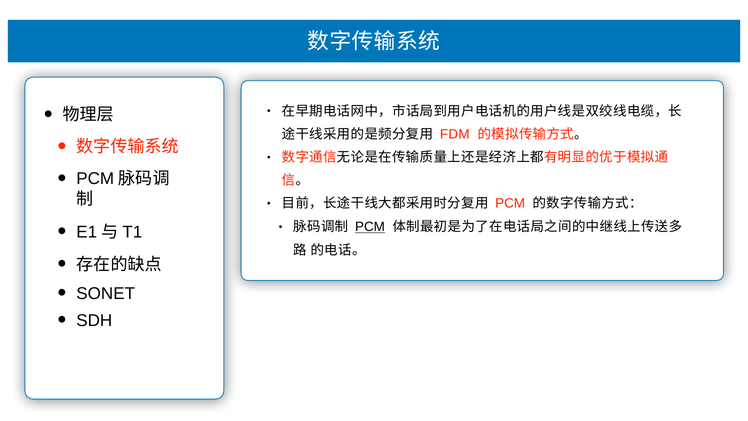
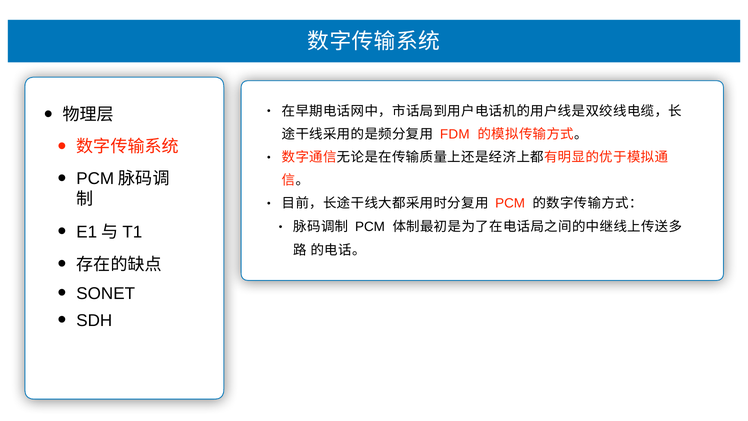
PCM underline: present -> none (370, 227)
